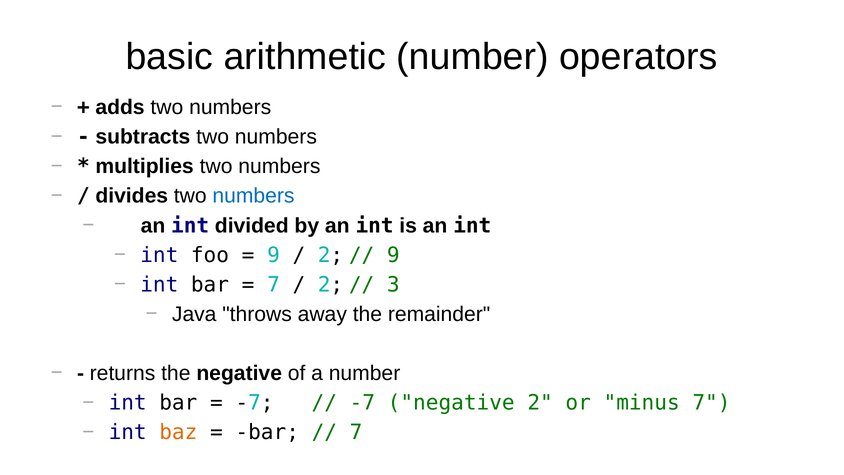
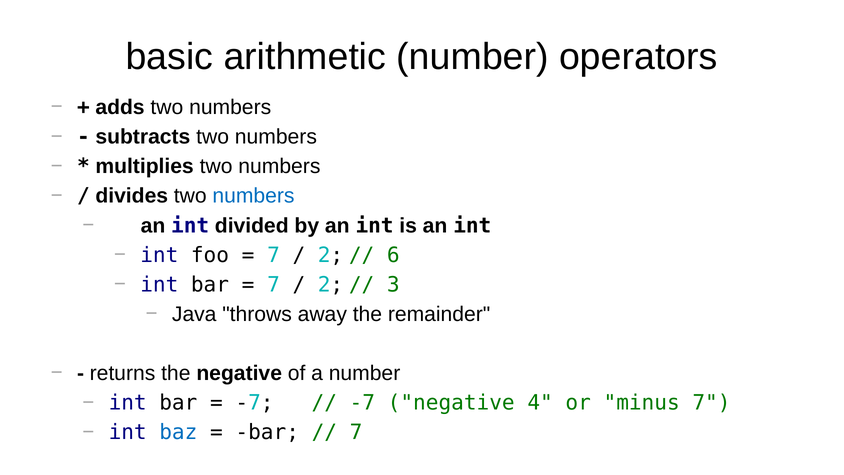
9: 9 -> 7 (274, 255)
9: 9 -> 6 (393, 255)
negative 2: 2 -> 4 (540, 403)
baz colour: orange -> blue (178, 432)
